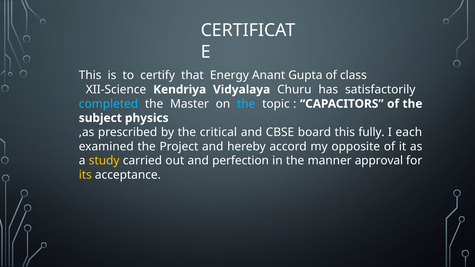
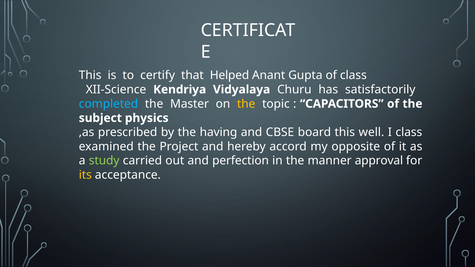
Energy: Energy -> Helped (230, 75)
the colour: light blue -> yellow (246, 104)
critical: critical -> having (218, 132)
fully: fully -> well (371, 132)
I each: each -> class (409, 132)
study colour: yellow -> light green (104, 161)
